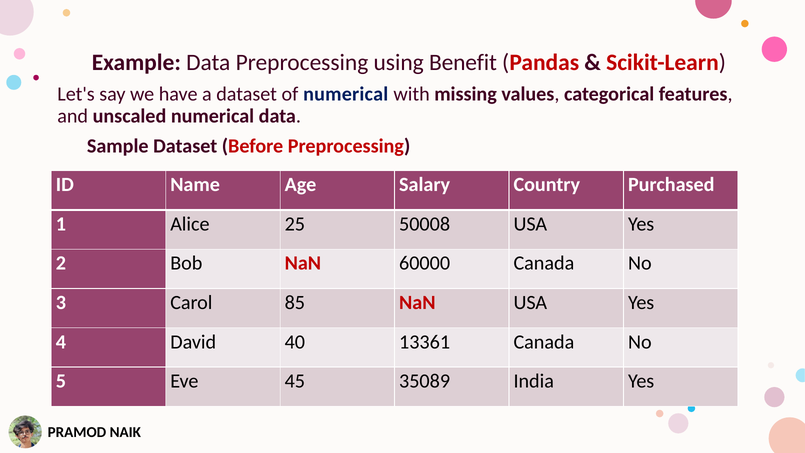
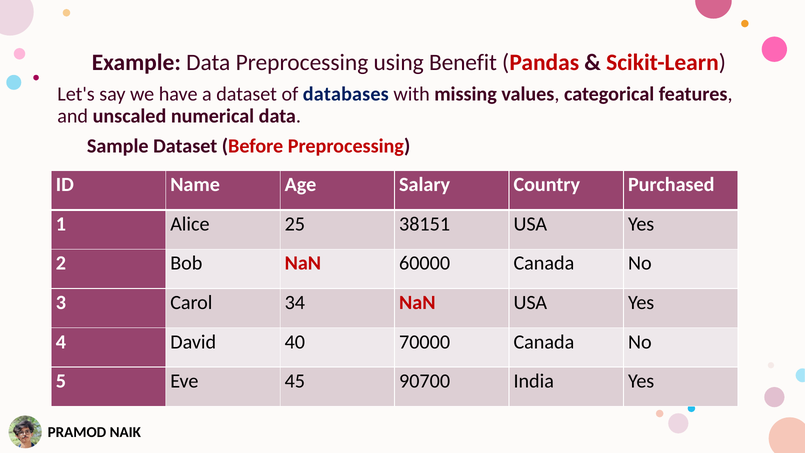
of numerical: numerical -> databases (346, 94)
50008: 50008 -> 38151 (425, 224)
85: 85 -> 34 (295, 302)
13361: 13361 -> 70000 (425, 342)
35089: 35089 -> 90700 (425, 381)
